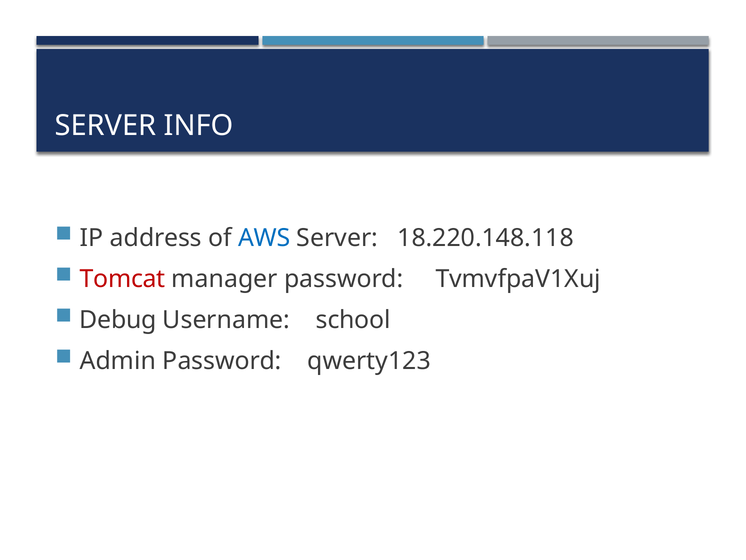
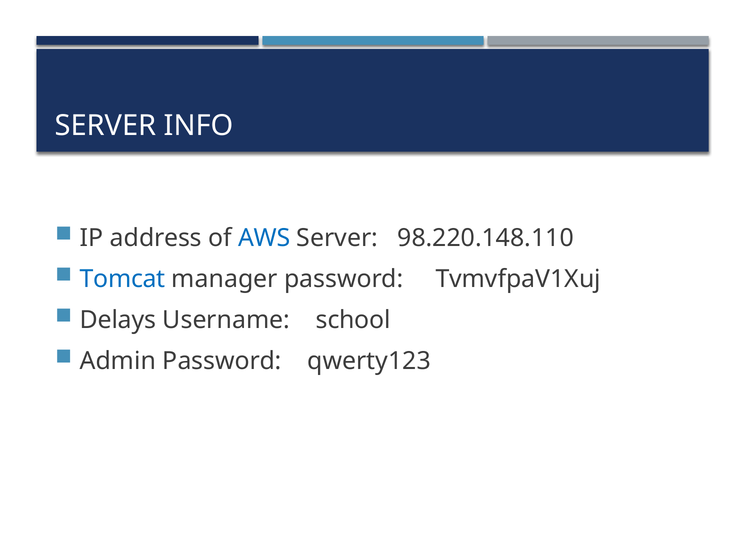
18.220.148.118: 18.220.148.118 -> 98.220.148.110 (486, 238)
Tomcat colour: red -> blue (123, 279)
Debug: Debug -> Delays (118, 320)
